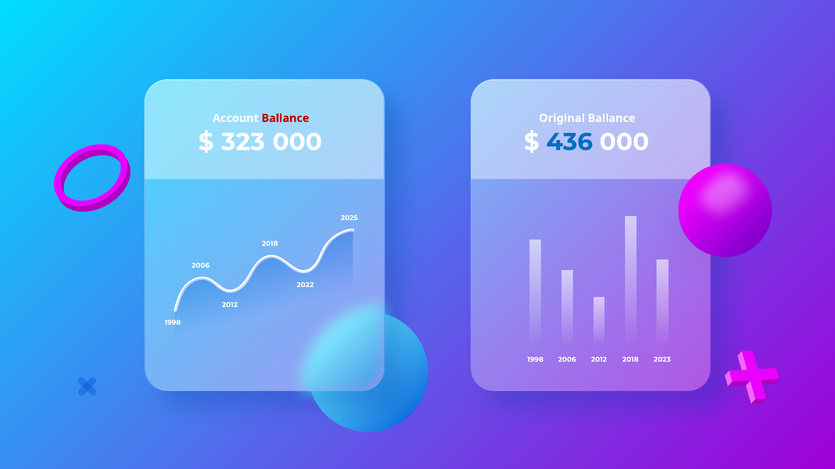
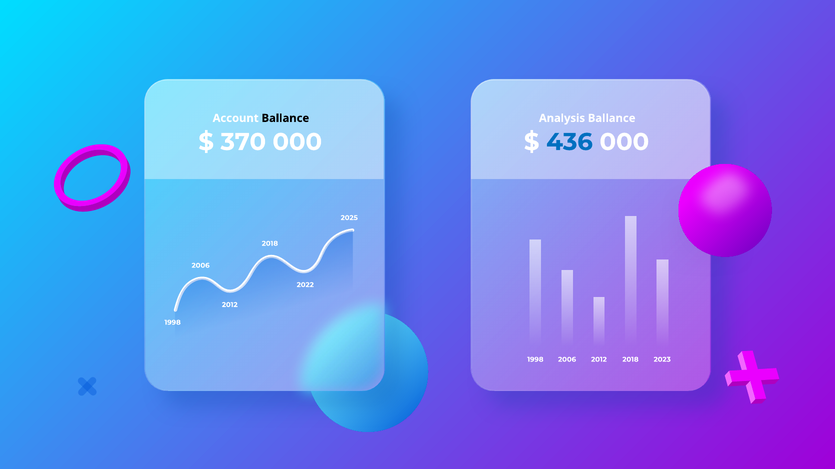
Ballance colour: red -> black (285, 118)
Original: Original -> Analysis (562, 118)
323: 323 -> 370 (243, 142)
